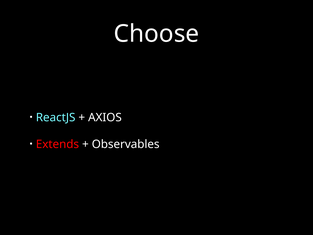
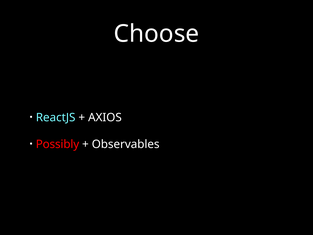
Extends: Extends -> Possibly (57, 144)
